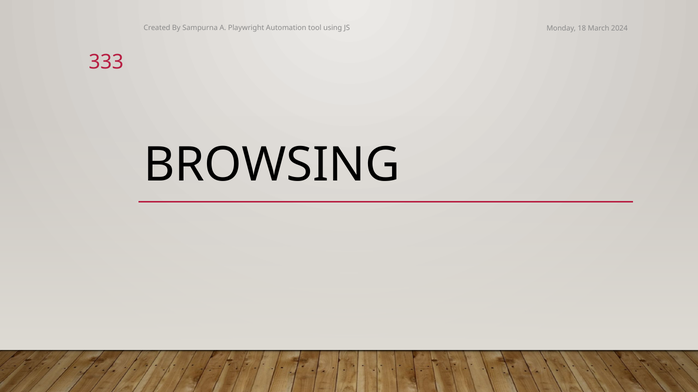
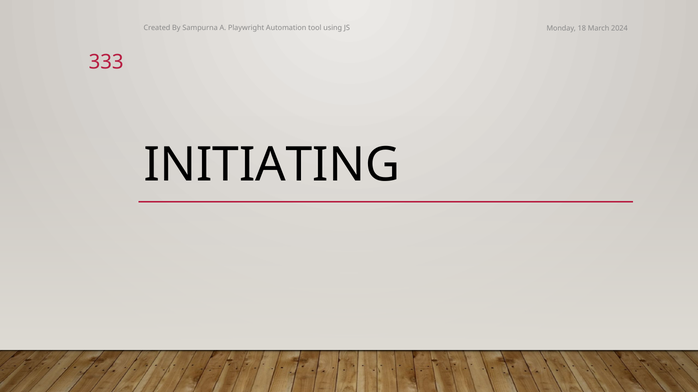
BROWSING: BROWSING -> INITIATING (272, 165)
